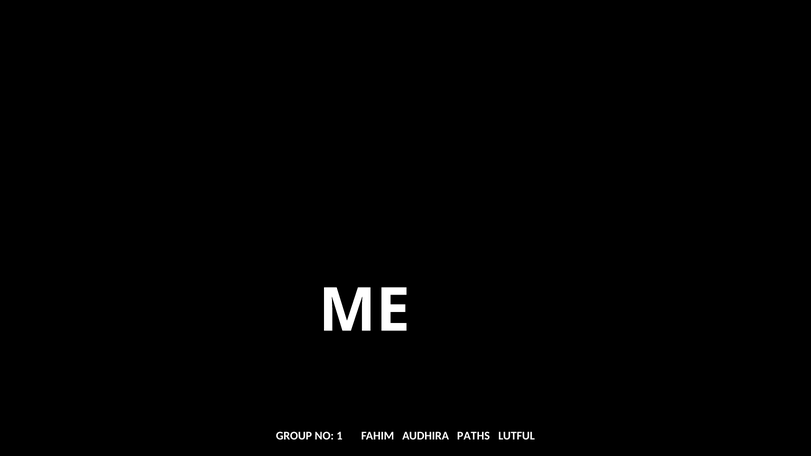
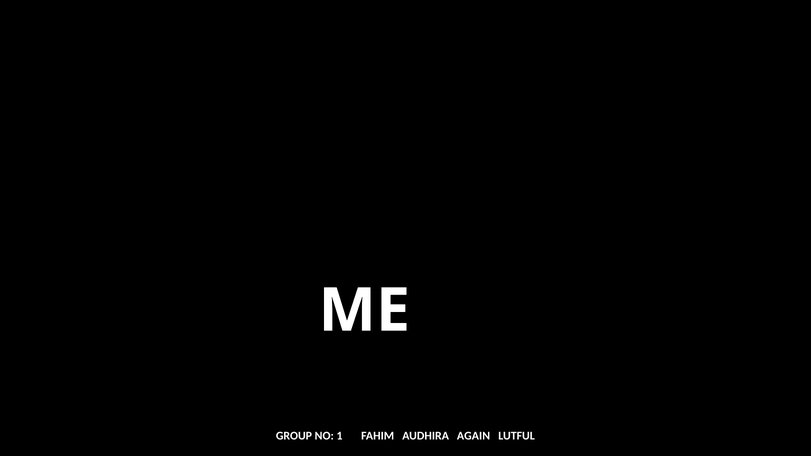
PATHS: PATHS -> AGAIN (474, 436)
